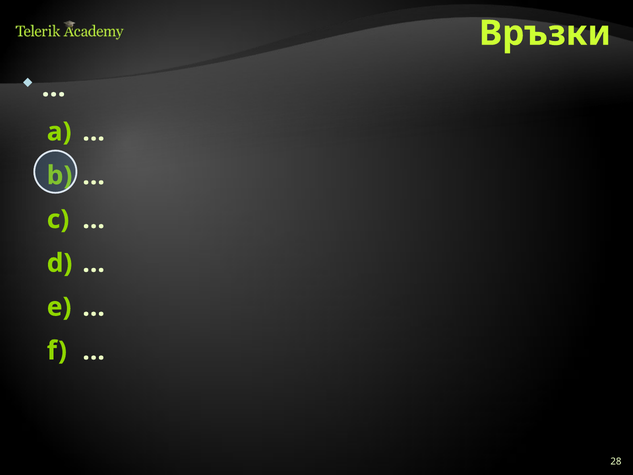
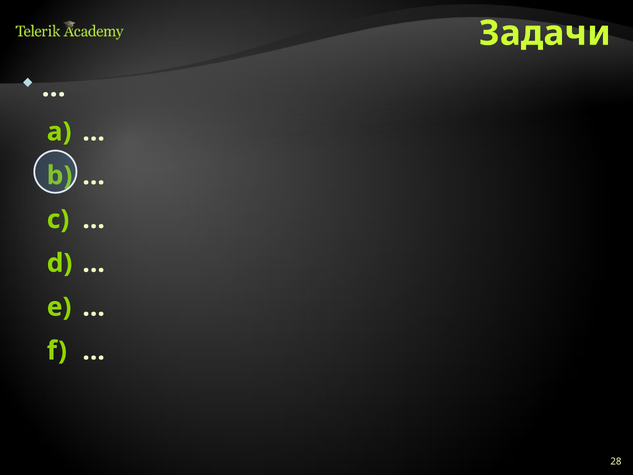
Връзки: Връзки -> Задачи (545, 33)
